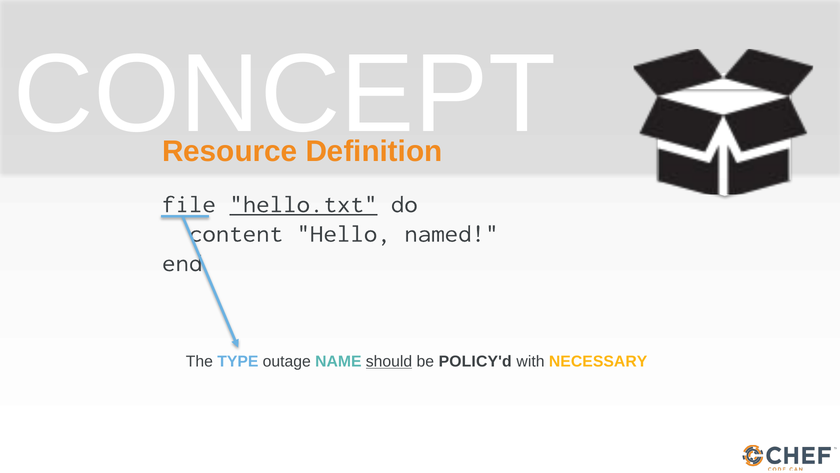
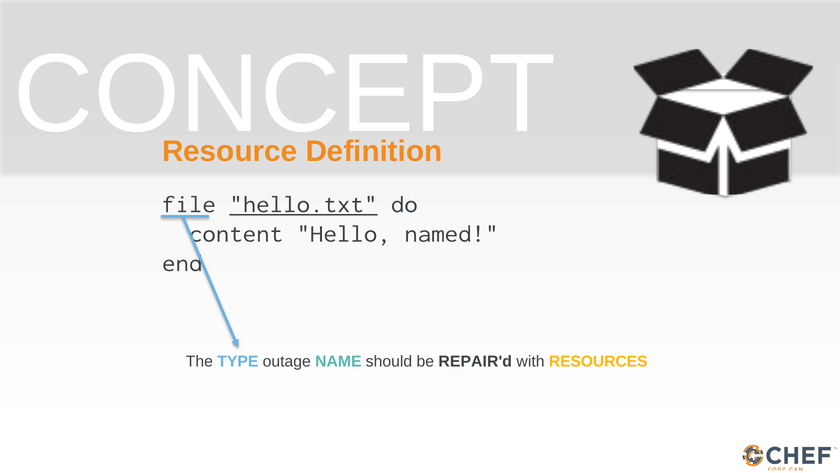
should underline: present -> none (389, 361)
POLICY'd: POLICY'd -> REPAIR'd (475, 361)
NECESSARY: NECESSARY -> RESOURCES (598, 361)
